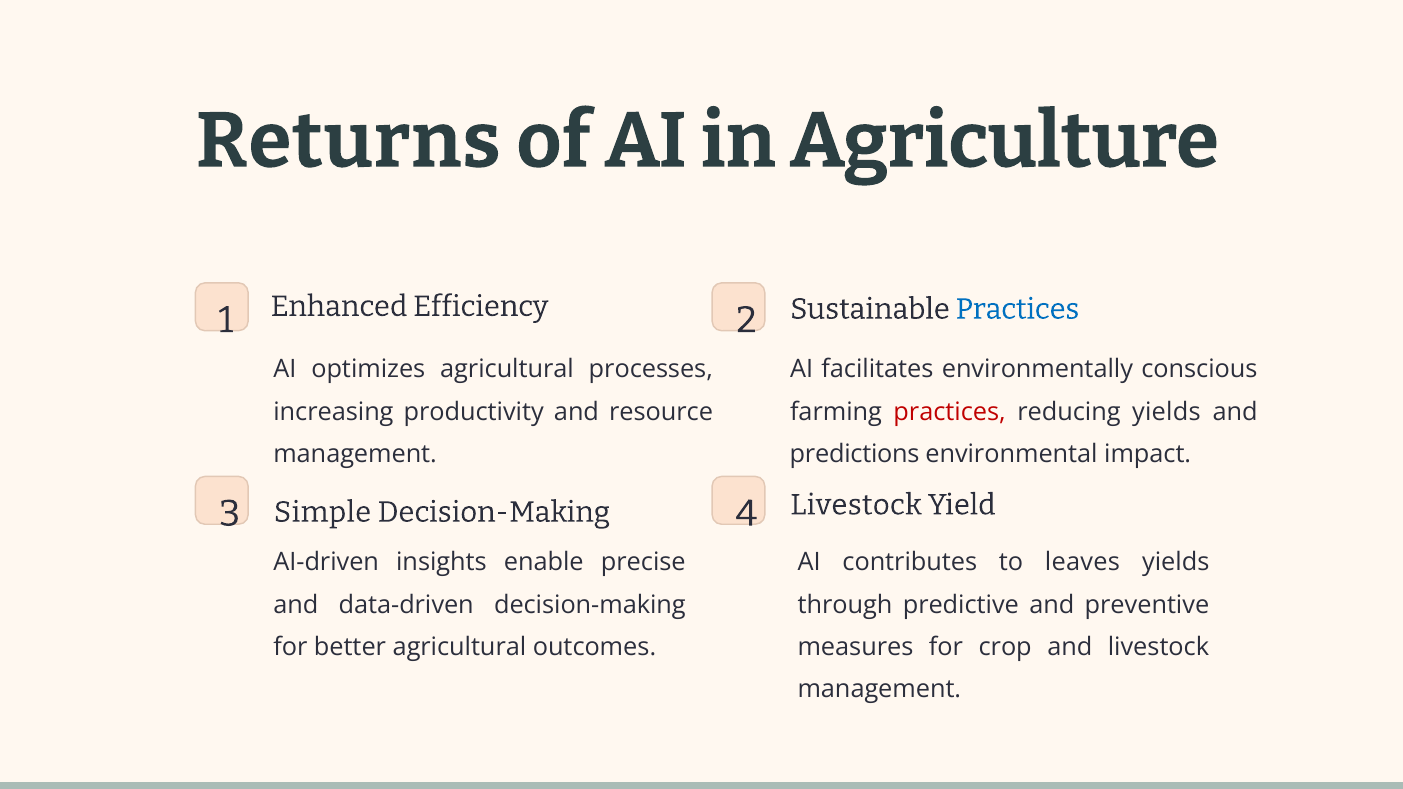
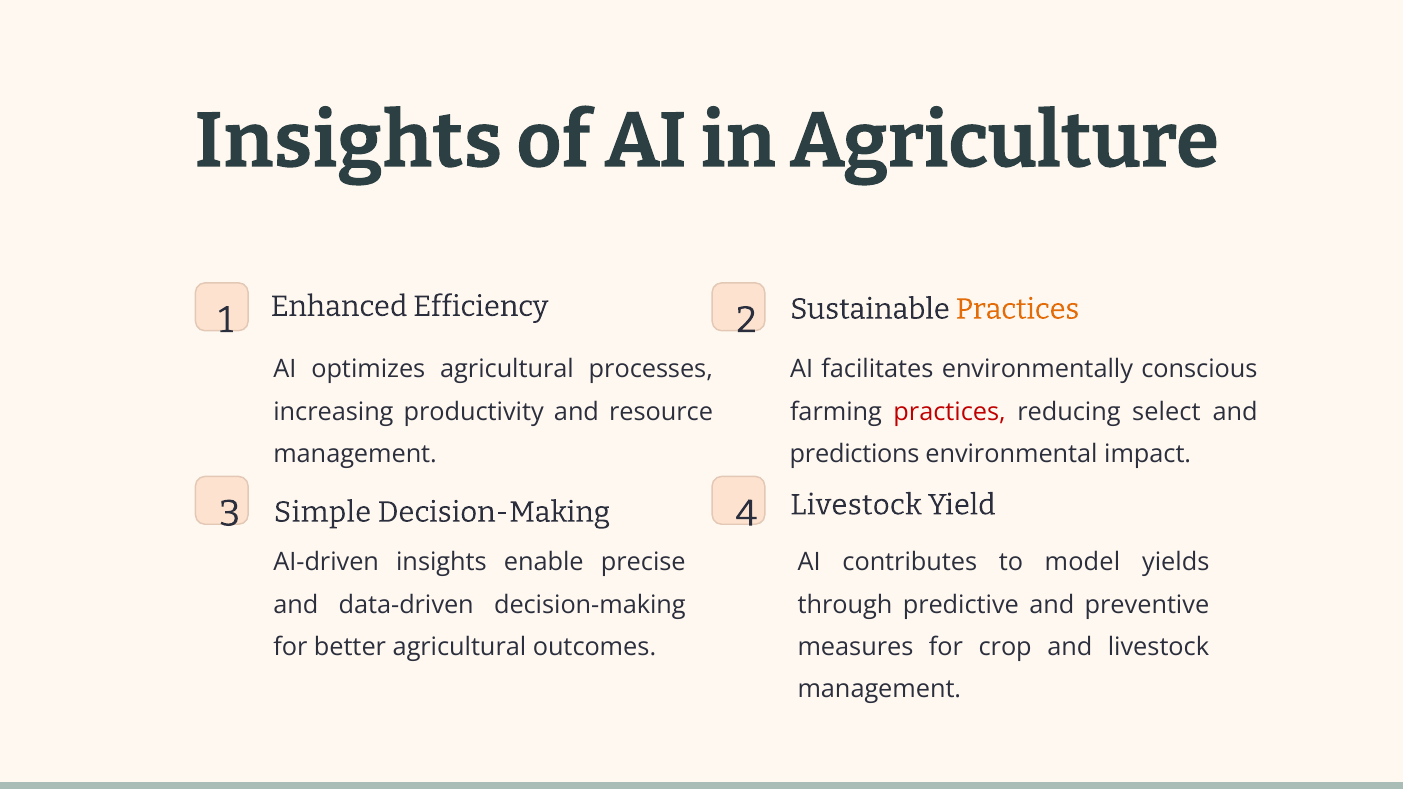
Returns: Returns -> Insights (348, 141)
Practices colour: blue -> orange (1017, 309)
reducing yields: yields -> select (1166, 412)
leaves: leaves -> model (1082, 563)
